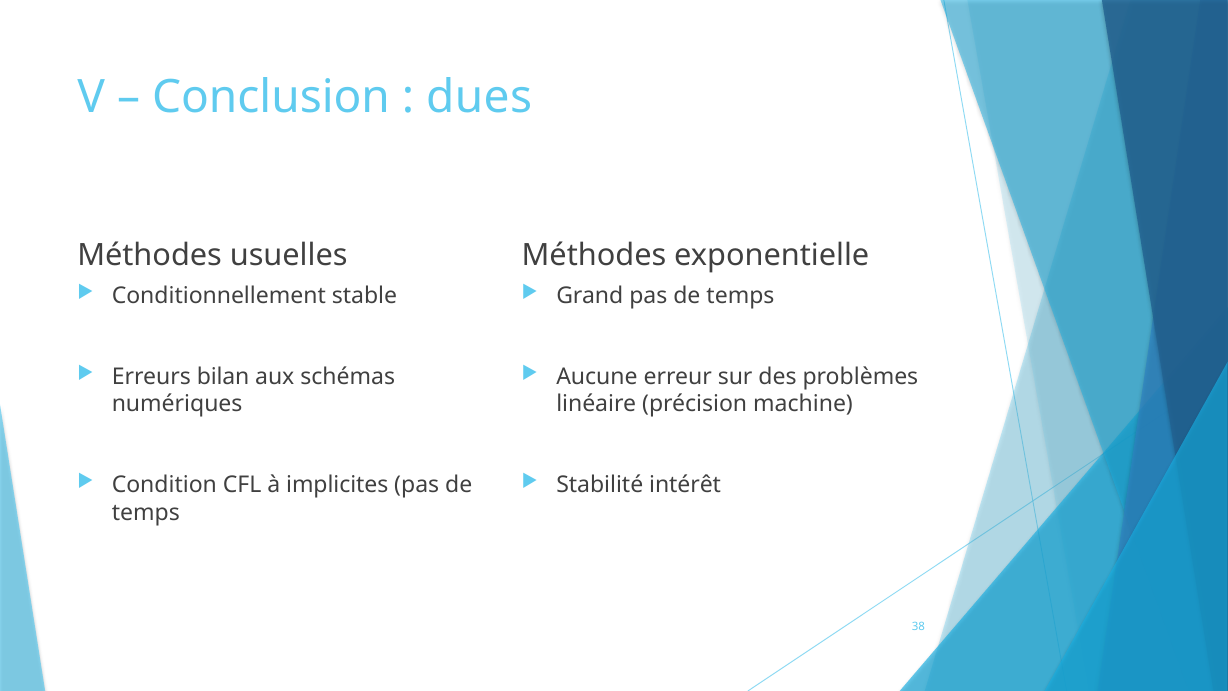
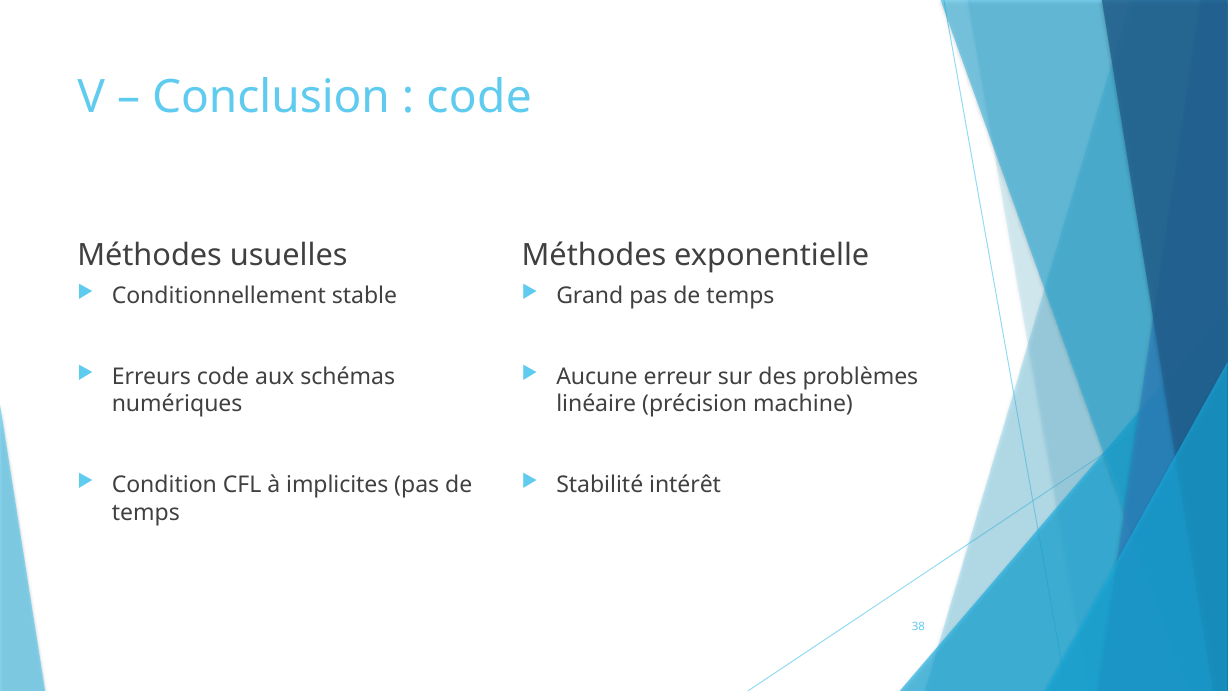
dues: dues -> code (479, 97)
Erreurs bilan: bilan -> code (223, 377)
